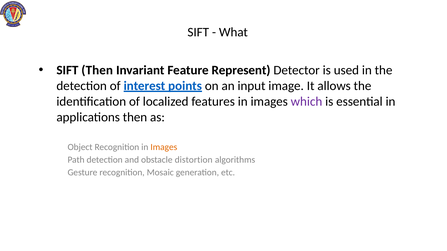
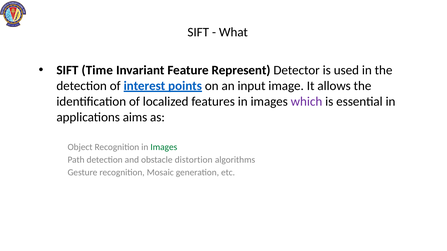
SIFT Then: Then -> Time (97, 70)
applications then: then -> aims (135, 118)
Images colour: orange -> green (164, 148)
